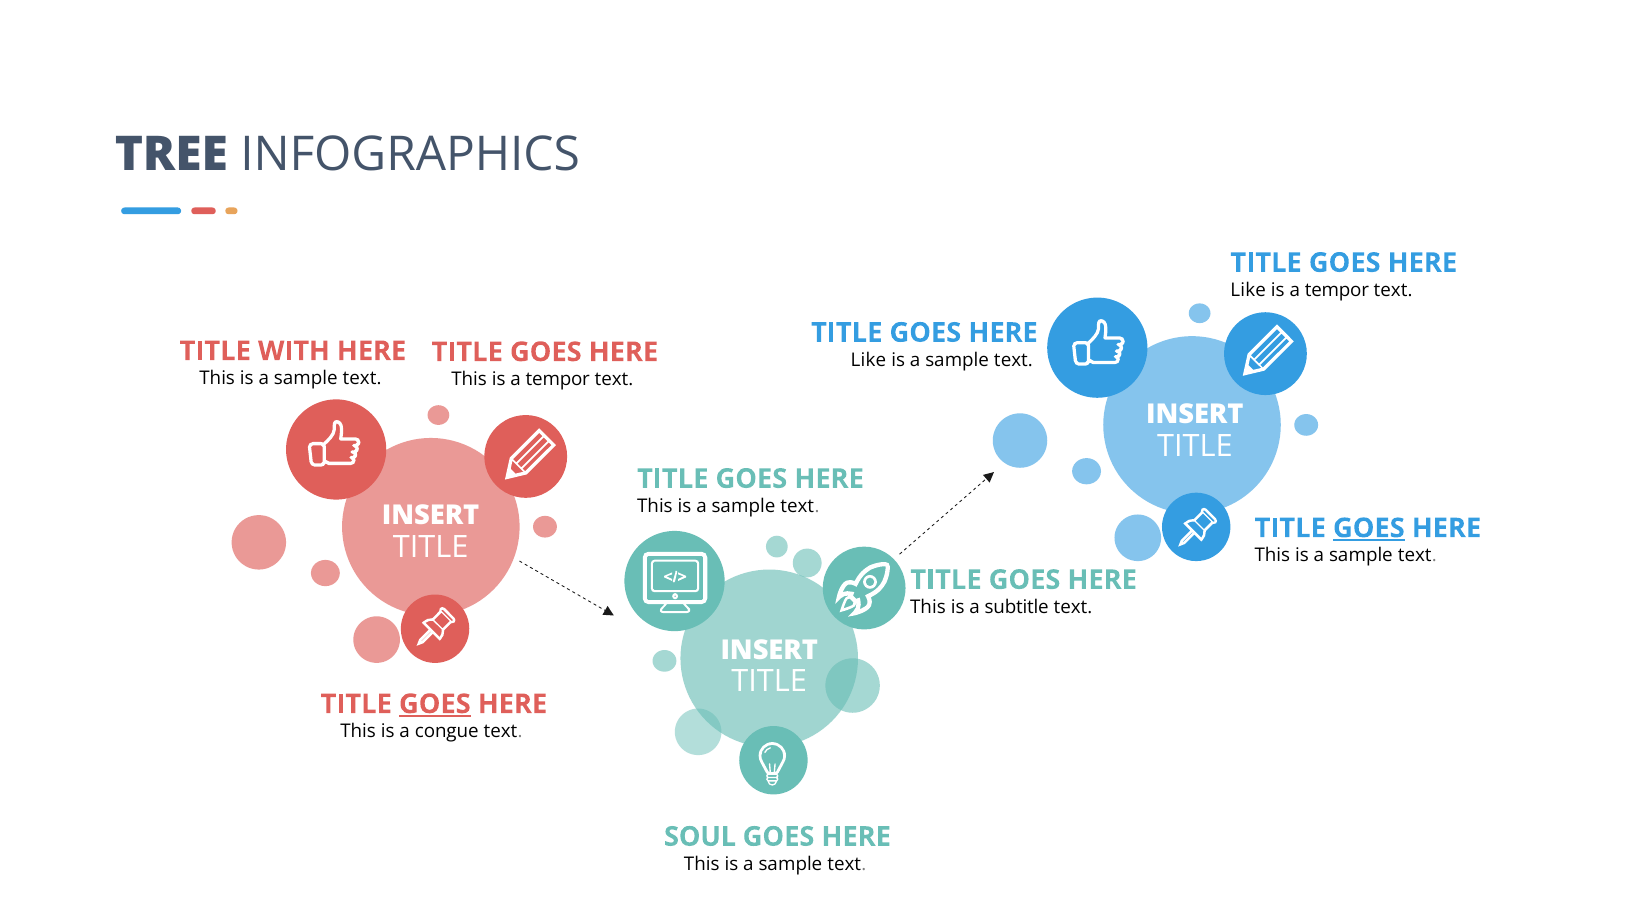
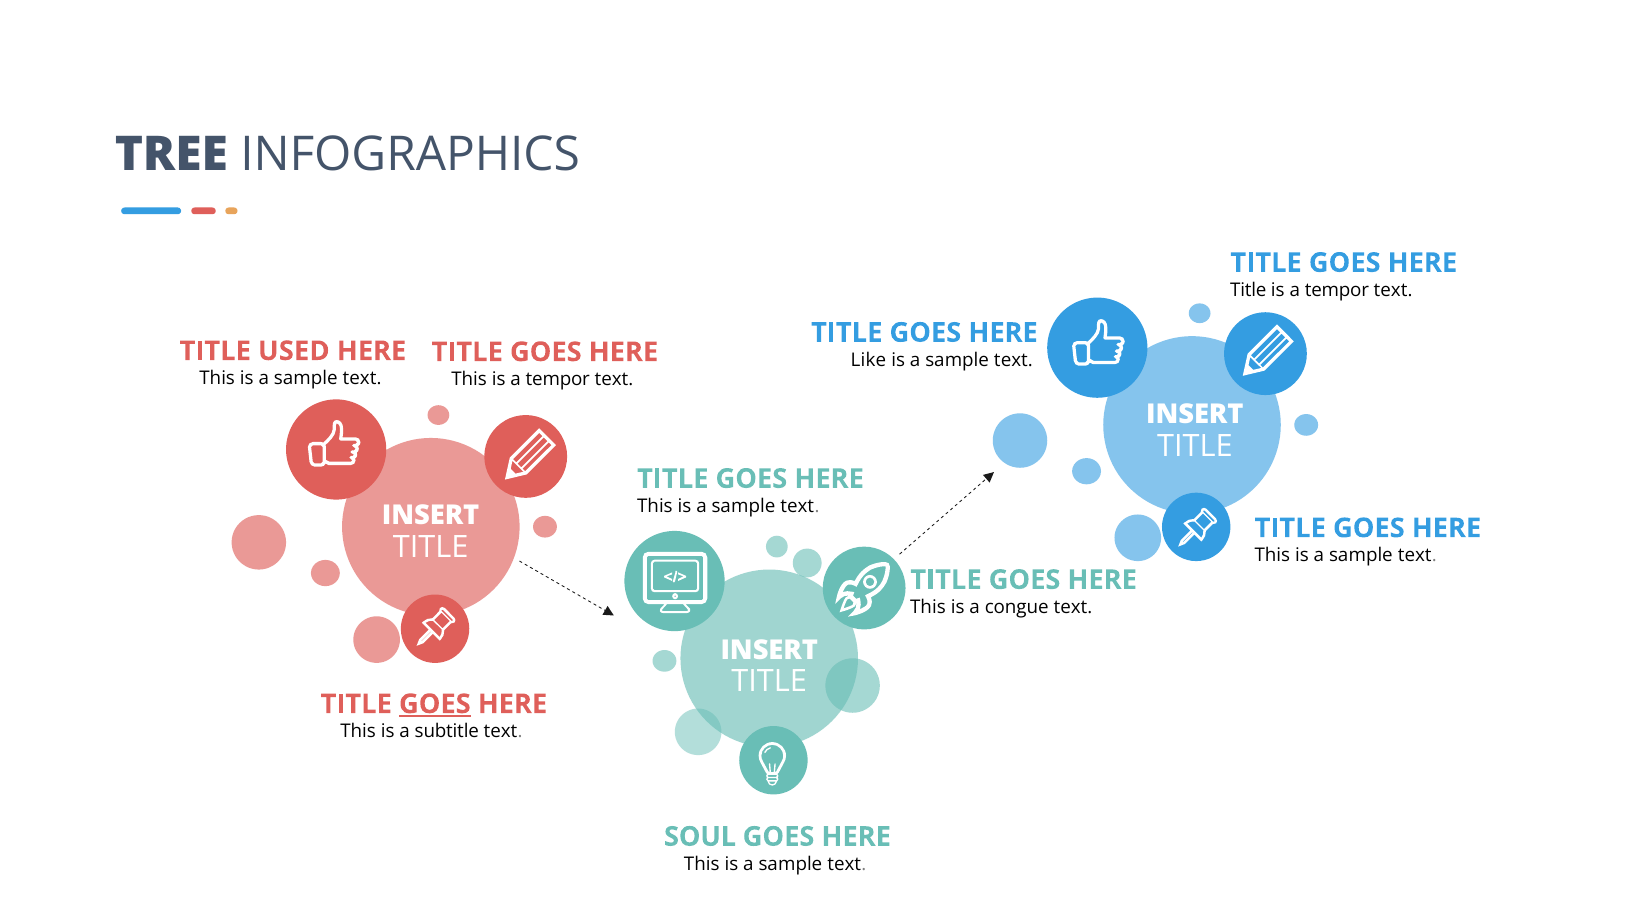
Like: Like -> Title (1248, 290)
WITH: WITH -> USED (294, 351)
GOES underline: present -> none (1369, 528)
subtitle: subtitle -> congue (1017, 607)
congue: congue -> subtitle (447, 731)
